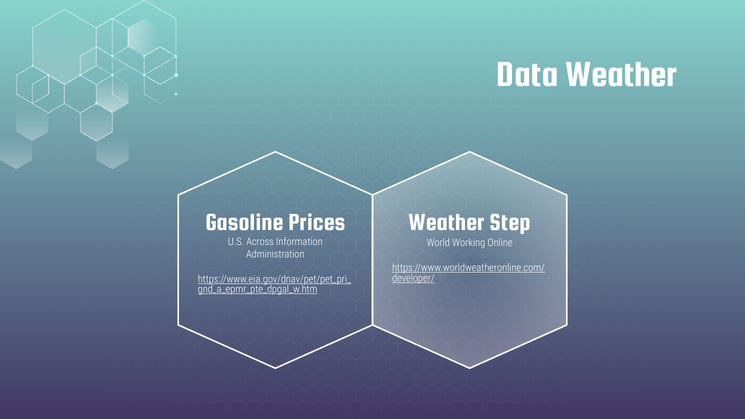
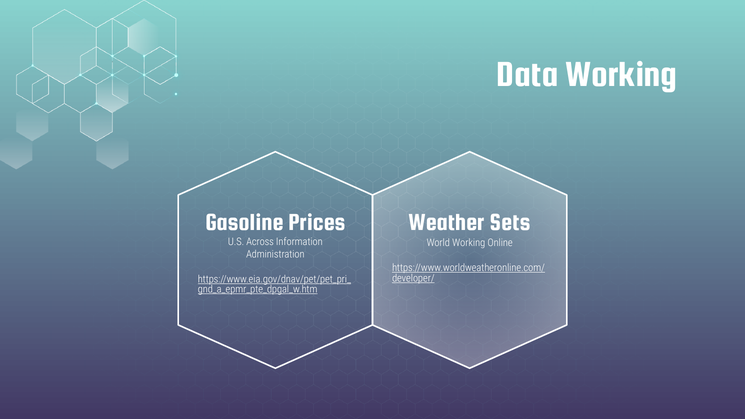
Data Weather: Weather -> Working (621, 74)
Step: Step -> Sets (510, 222)
